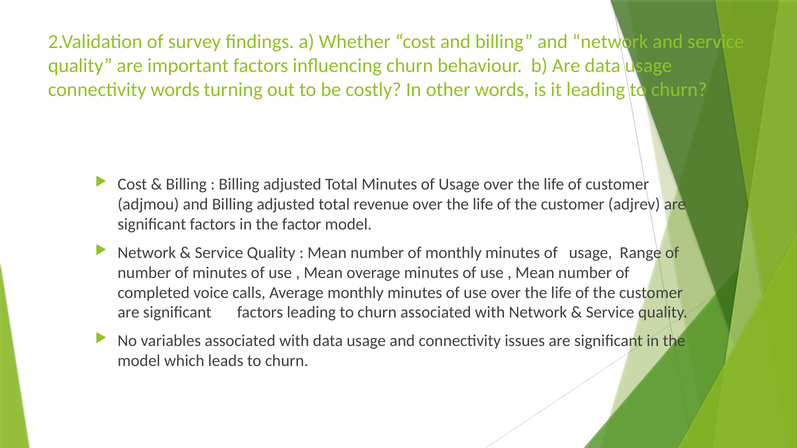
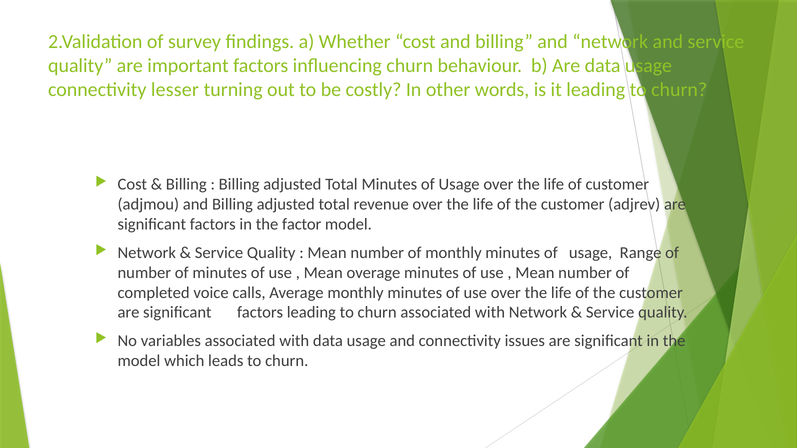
connectivity words: words -> lesser (175, 90)
